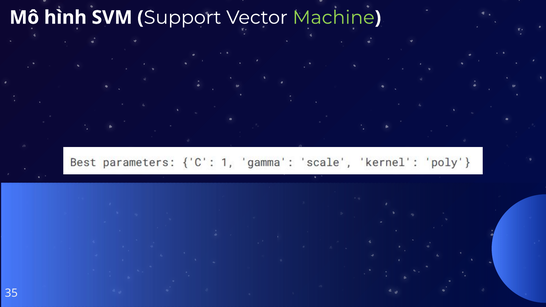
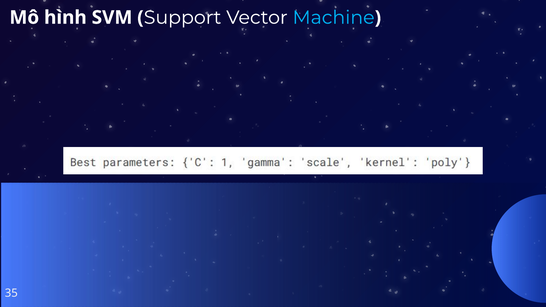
Machine colour: light green -> light blue (334, 18)
